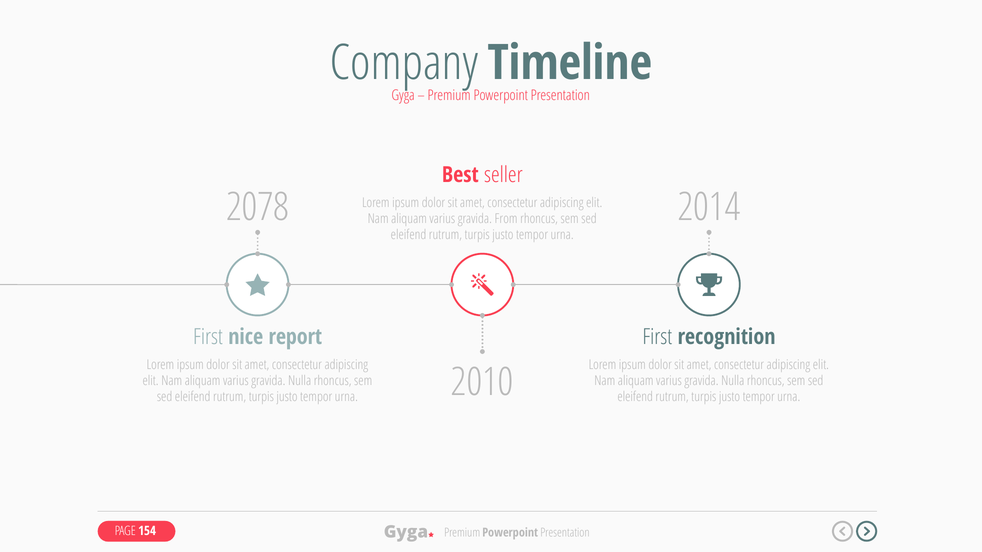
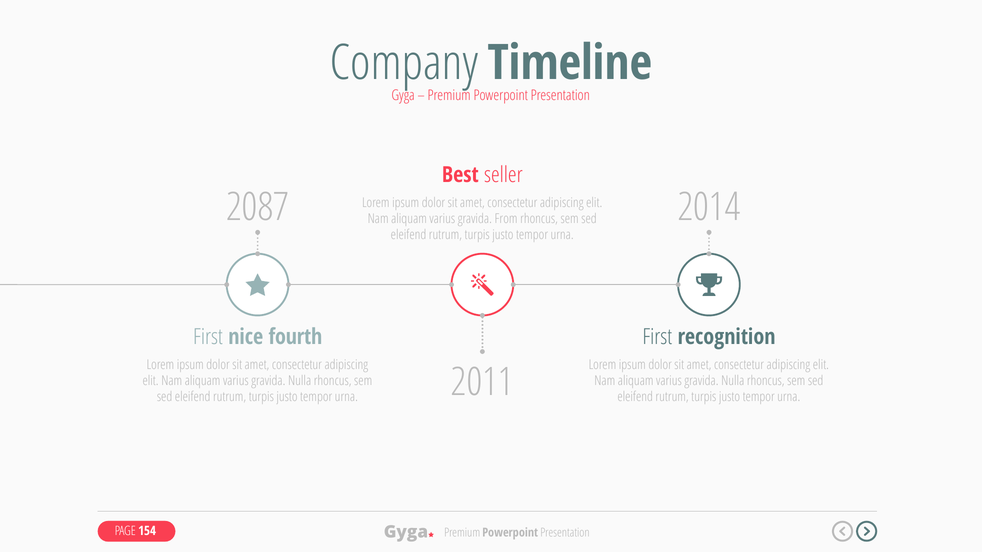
2078: 2078 -> 2087 (258, 207)
report: report -> fourth (295, 337)
2010: 2010 -> 2011 (482, 382)
